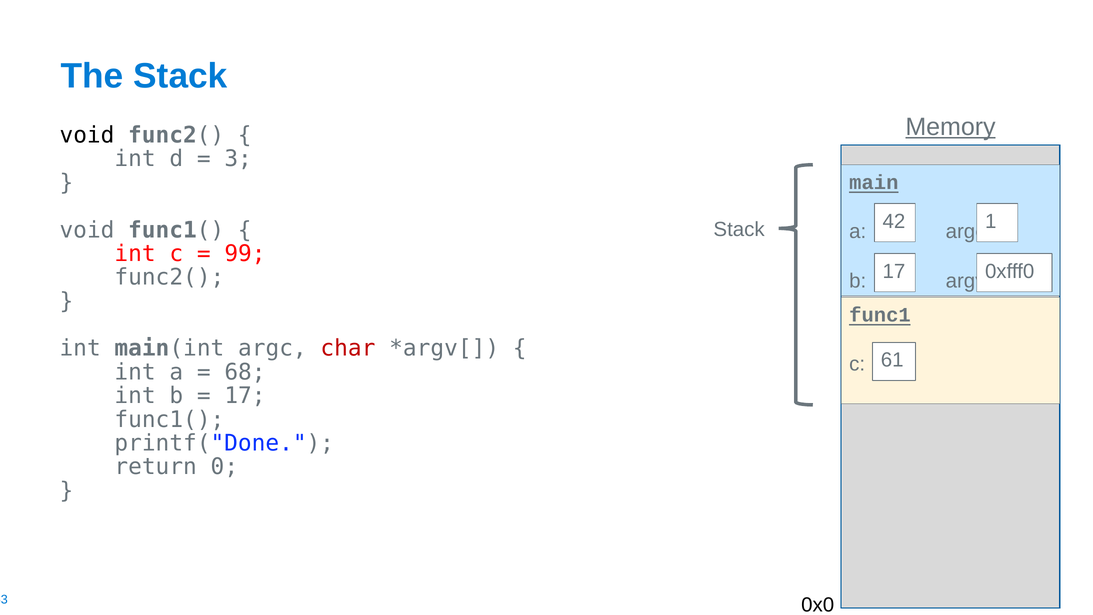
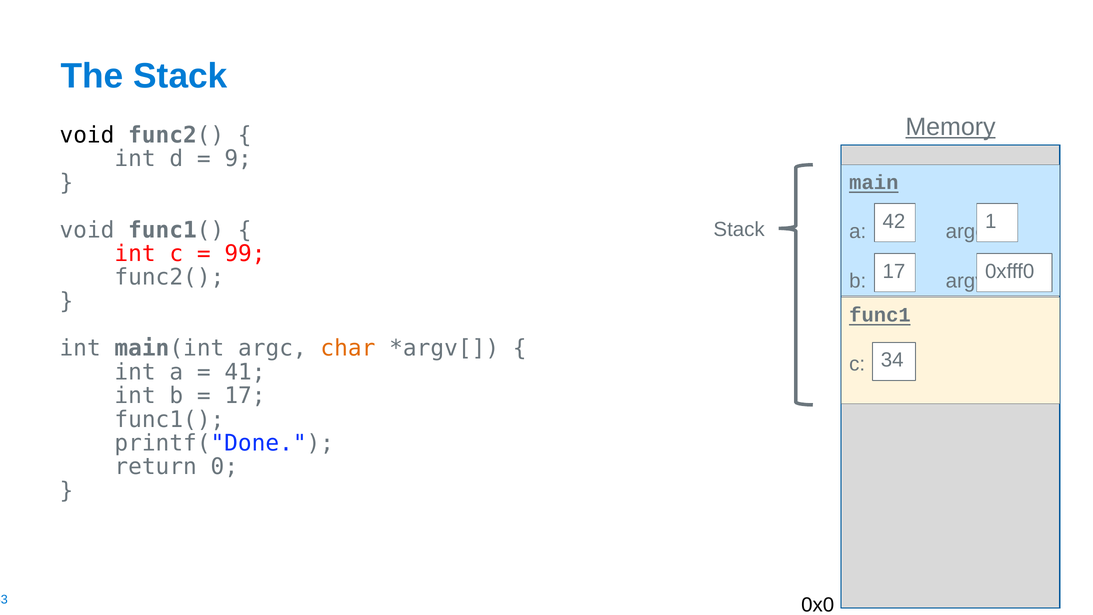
3: 3 -> 9 (238, 159)
char colour: red -> orange (348, 348)
61: 61 -> 34 (892, 360)
68: 68 -> 41 (245, 372)
